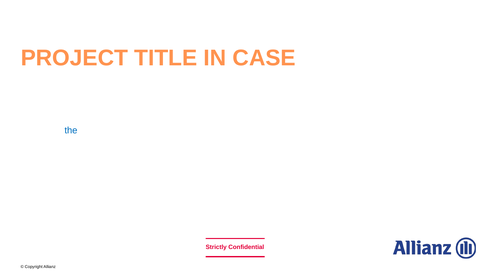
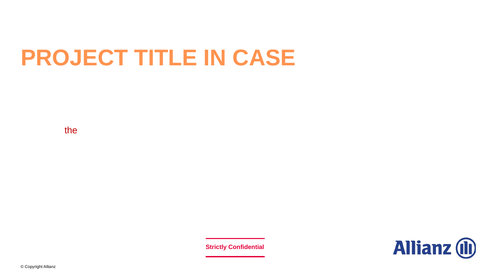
the colour: blue -> red (71, 131)
